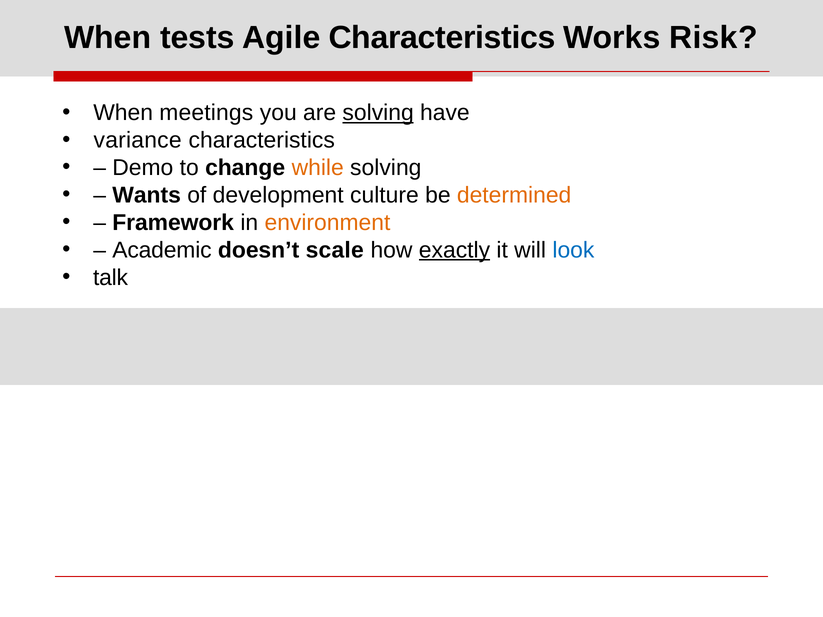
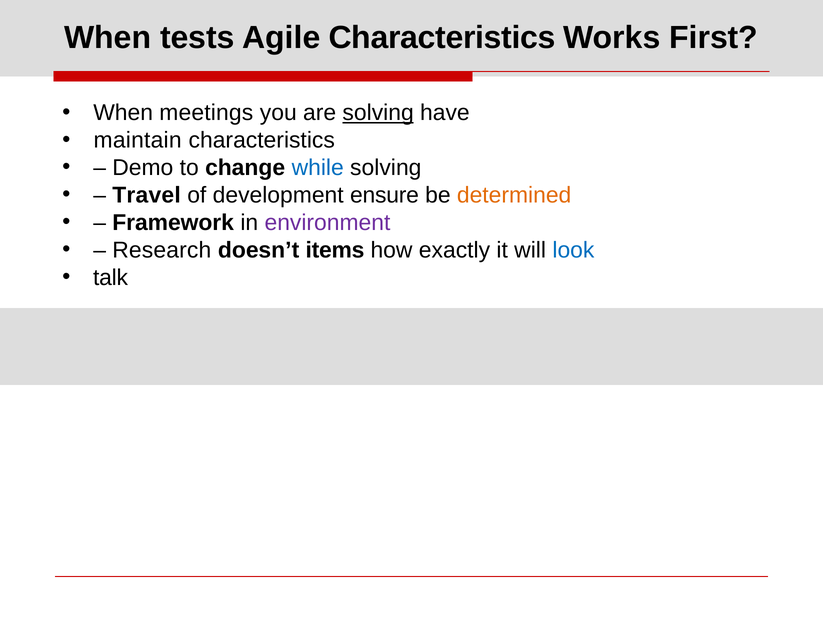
Risk: Risk -> First (714, 38)
variance: variance -> maintain (138, 140)
while colour: orange -> blue (318, 168)
Wants: Wants -> Travel (147, 195)
culture: culture -> ensure (385, 195)
environment colour: orange -> purple (327, 223)
Academic: Academic -> Research (162, 250)
scale: scale -> items (335, 250)
exactly underline: present -> none (454, 250)
